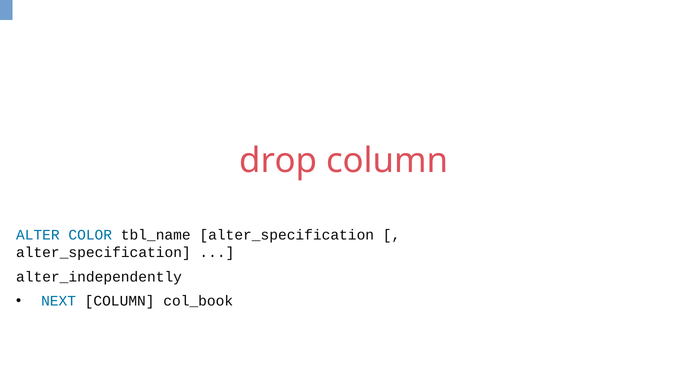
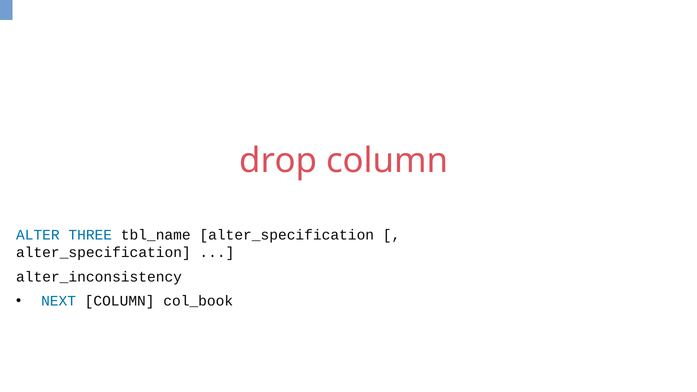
COLOR: COLOR -> THREE (90, 235)
alter_independently: alter_independently -> alter_inconsistency (99, 277)
